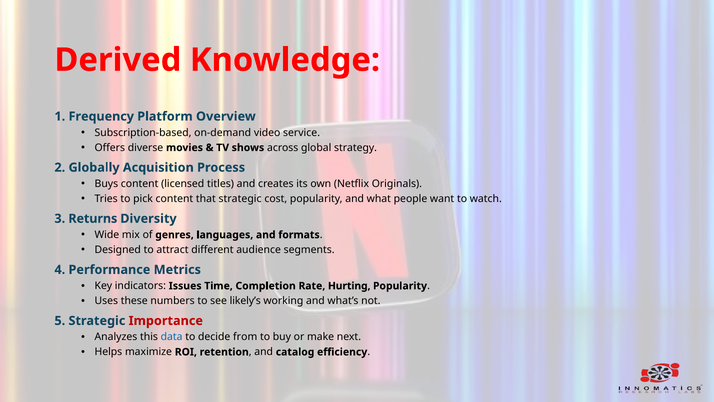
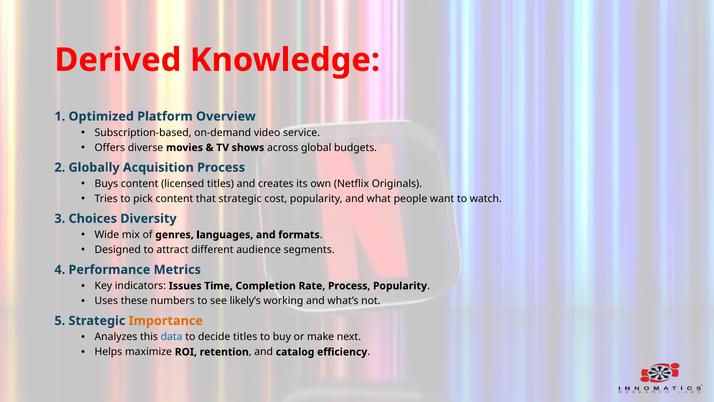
Frequency: Frequency -> Optimized (101, 116)
strategy: strategy -> budgets (356, 147)
Returns: Returns -> Choices (93, 218)
Rate Hurting: Hurting -> Process (349, 286)
Importance colour: red -> orange (166, 320)
decide from: from -> titles (245, 337)
